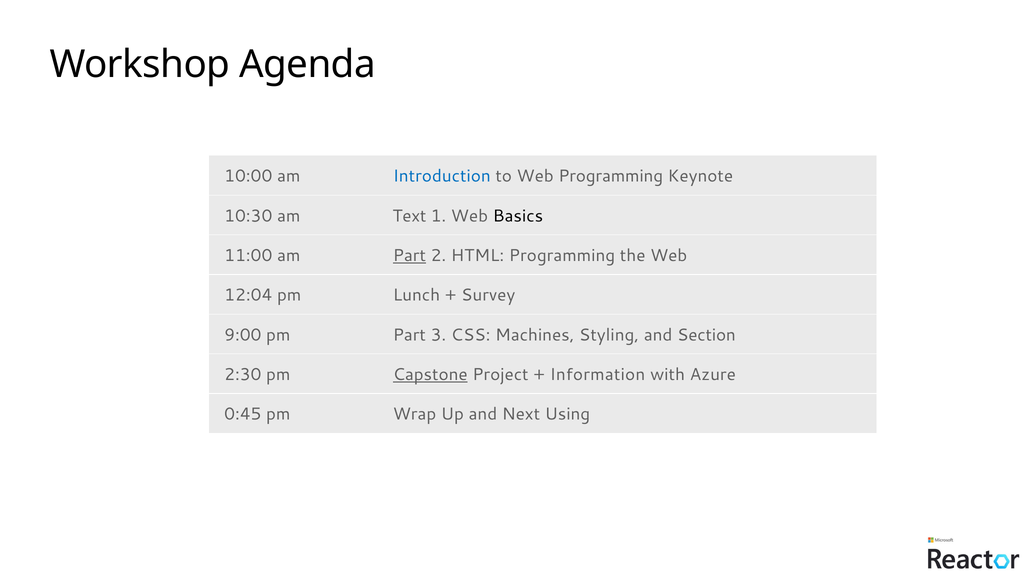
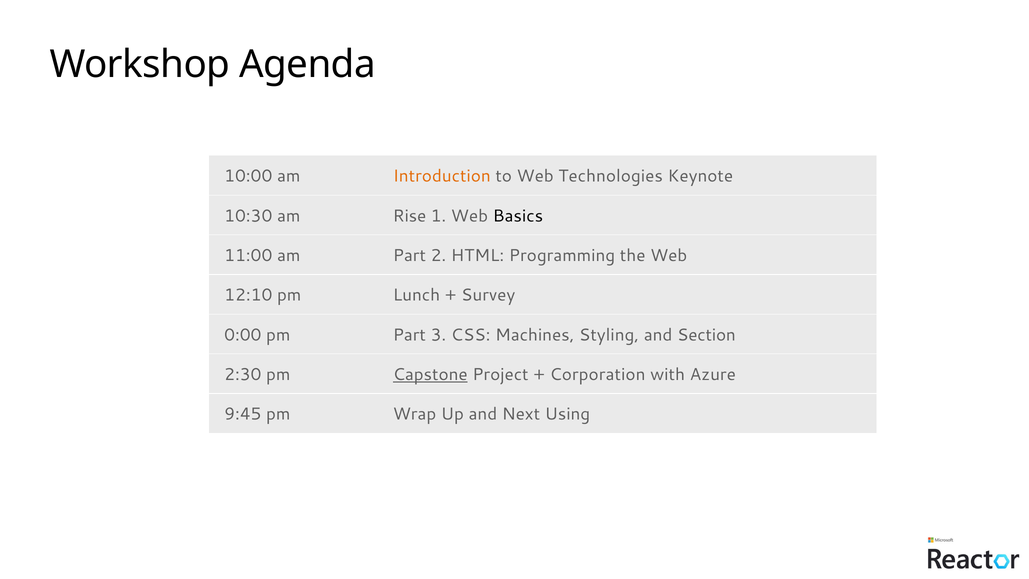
Introduction colour: blue -> orange (442, 176)
Web Programming: Programming -> Technologies (611, 176)
Text: Text -> Rise (409, 216)
Part underline: present -> none (409, 255)
12:04: 12:04 -> 12:10 (248, 295)
9:00: 9:00 -> 0:00 (243, 335)
Information: Information -> Corporation (598, 374)
0:45: 0:45 -> 9:45 (243, 414)
